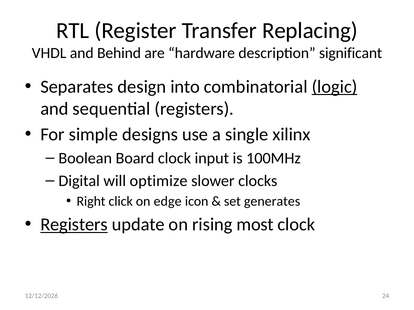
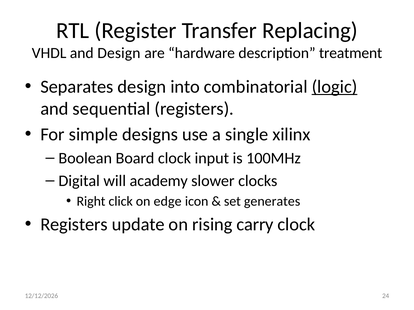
and Behind: Behind -> Design (119, 53)
significant: significant -> treatment (351, 53)
optimize: optimize -> academy (159, 181)
Registers underline: present -> none (74, 225)
most: most -> carry (255, 225)
